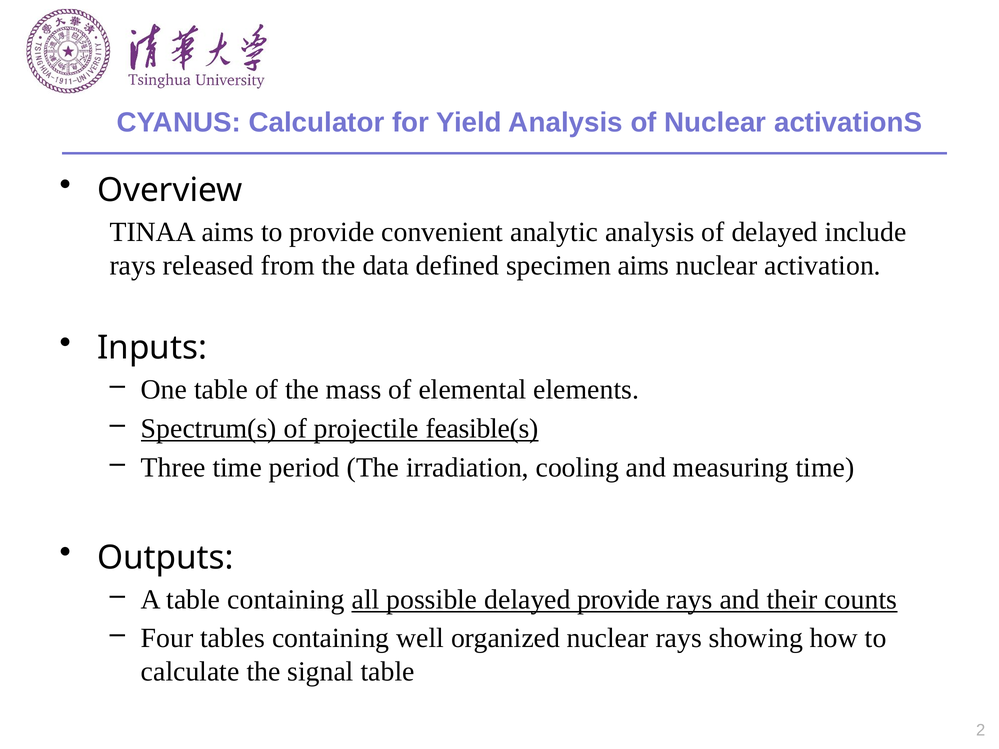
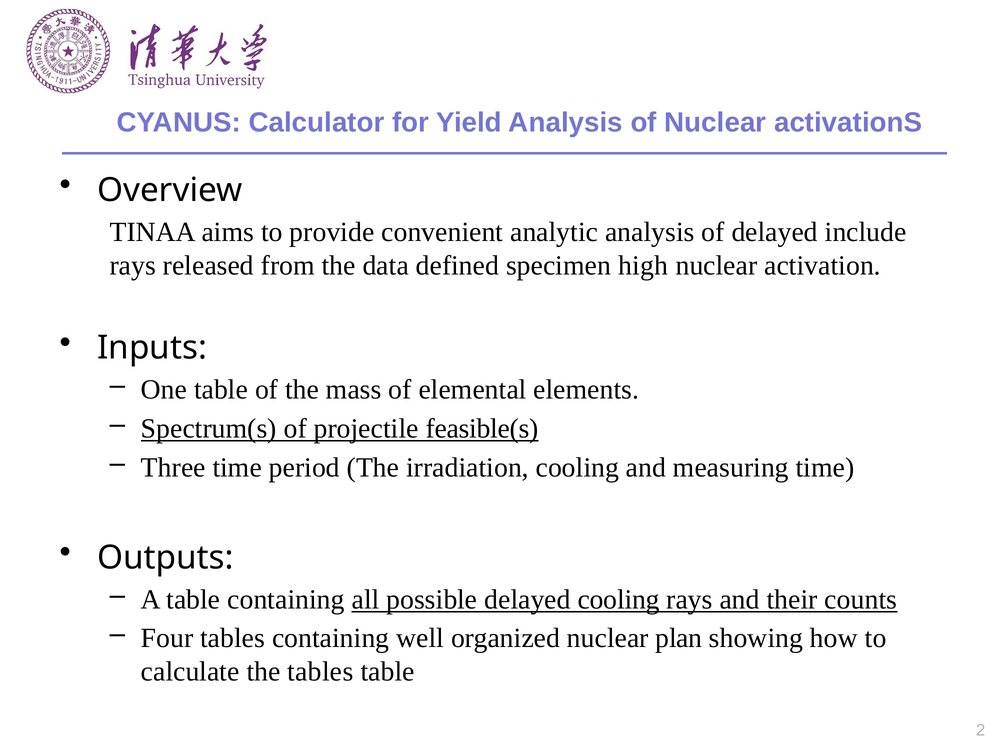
specimen aims: aims -> high (643, 266)
delayed provide: provide -> cooling (619, 600)
nuclear rays: rays -> plan (679, 638)
the signal: signal -> tables (320, 672)
